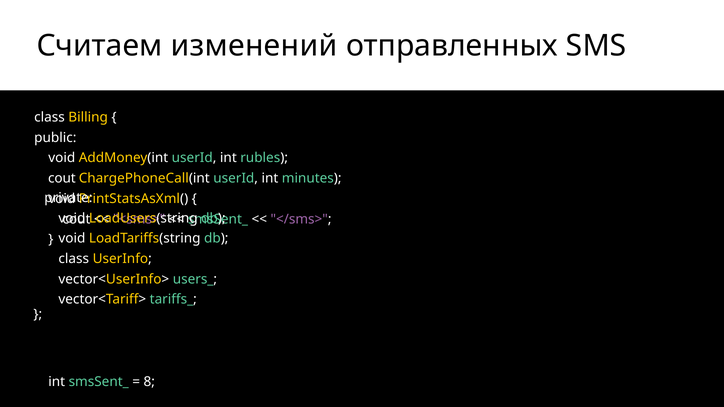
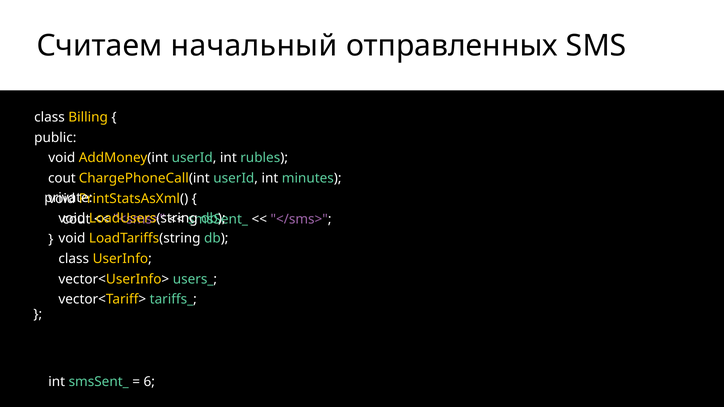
изменений: изменений -> начальный (254, 46)
8: 8 -> 6 (149, 382)
